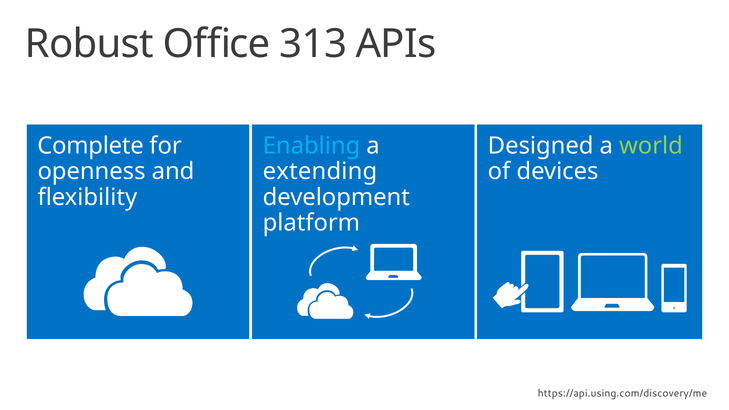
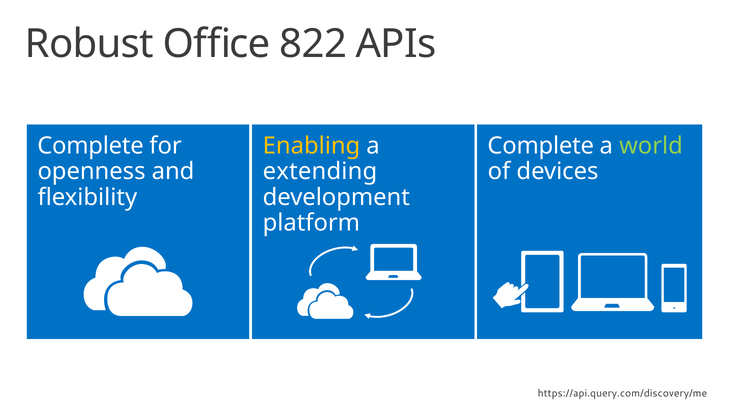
313: 313 -> 822 (313, 44)
Enabling colour: light blue -> yellow (311, 146)
Designed: Designed -> Complete (541, 146)
https://api.using.com/discovery/me: https://api.using.com/discovery/me -> https://api.query.com/discovery/me (622, 393)
